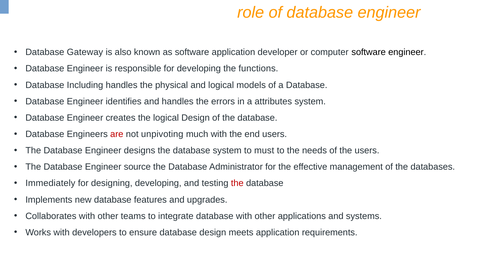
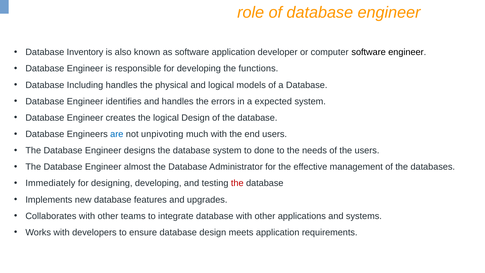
Gateway: Gateway -> Inventory (85, 52)
attributes: attributes -> expected (273, 101)
are colour: red -> blue (117, 134)
must: must -> done (264, 150)
source: source -> almost (137, 167)
